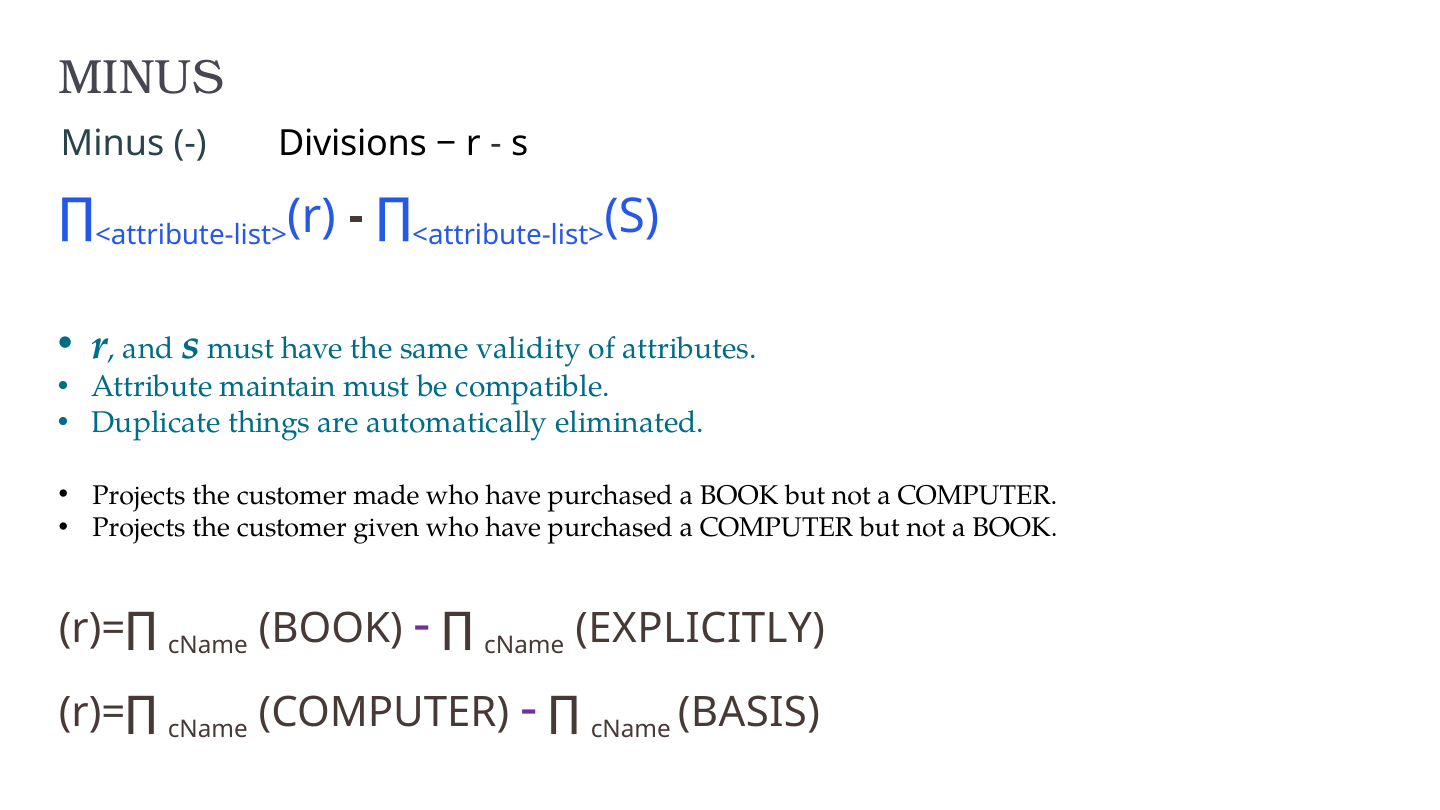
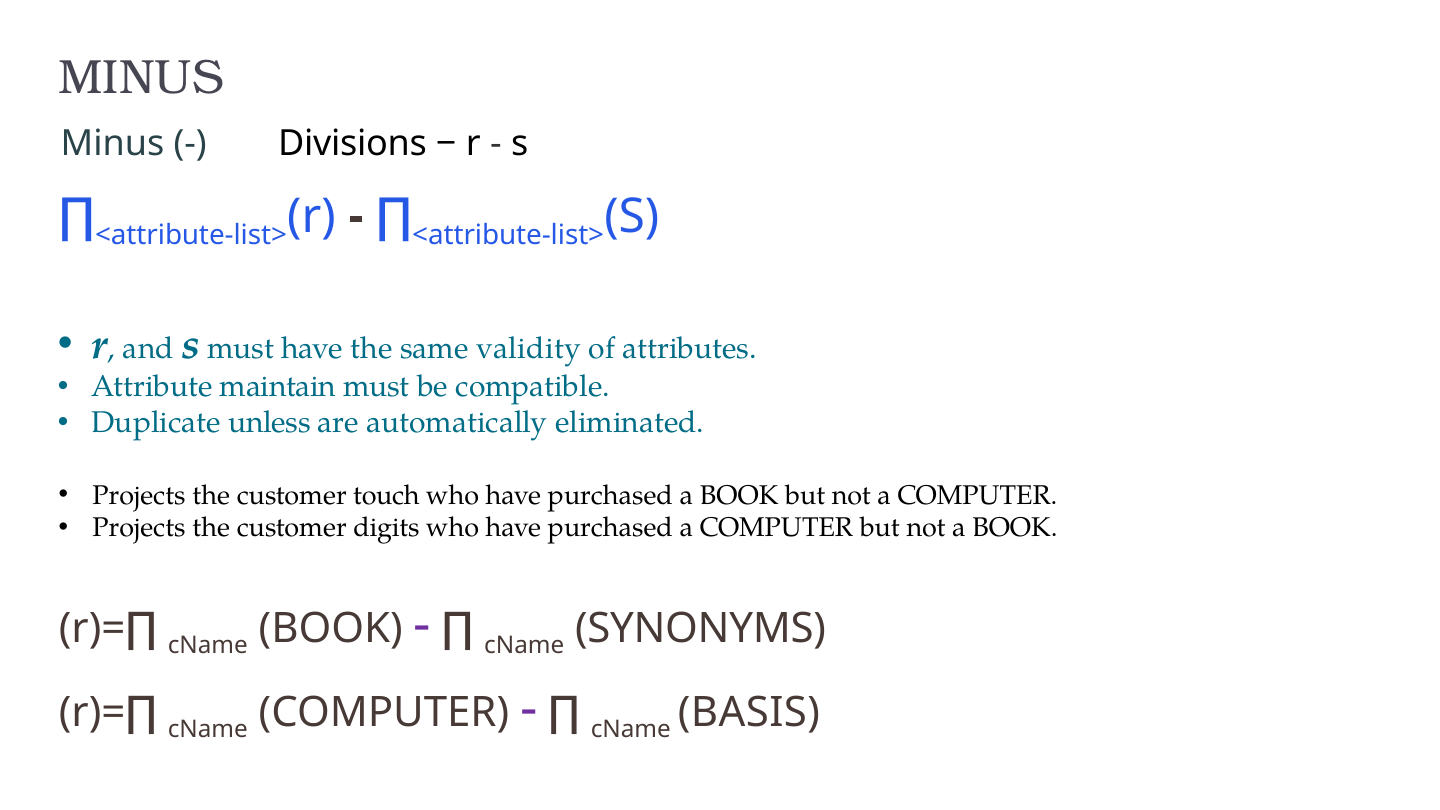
things: things -> unless (270, 423)
made: made -> touch (386, 495)
given: given -> digits (386, 528)
EXPLICITLY: EXPLICITLY -> SYNONYMS (701, 629)
